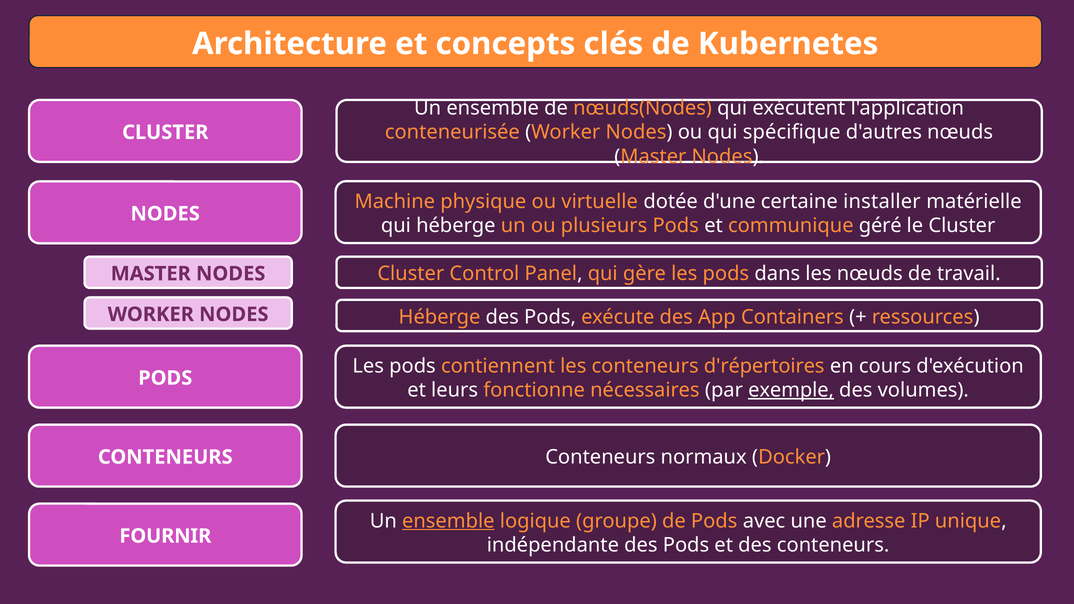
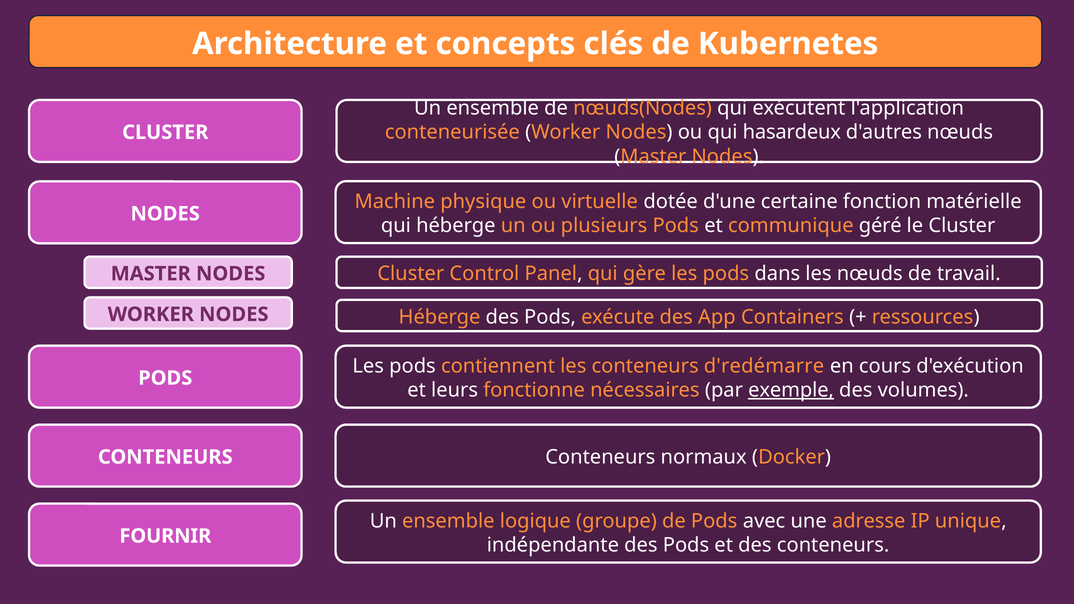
spécifique: spécifique -> hasardeux (792, 132)
installer: installer -> fonction (882, 201)
d'répertoires: d'répertoires -> d'redémarre (764, 366)
ensemble underline: present -> none (448, 521)
